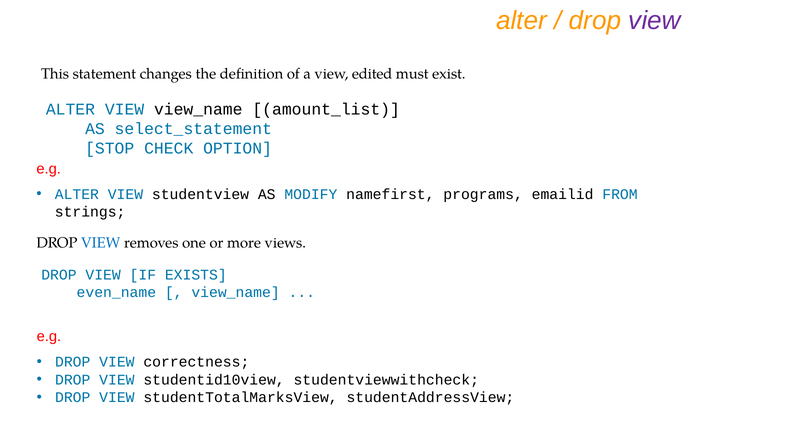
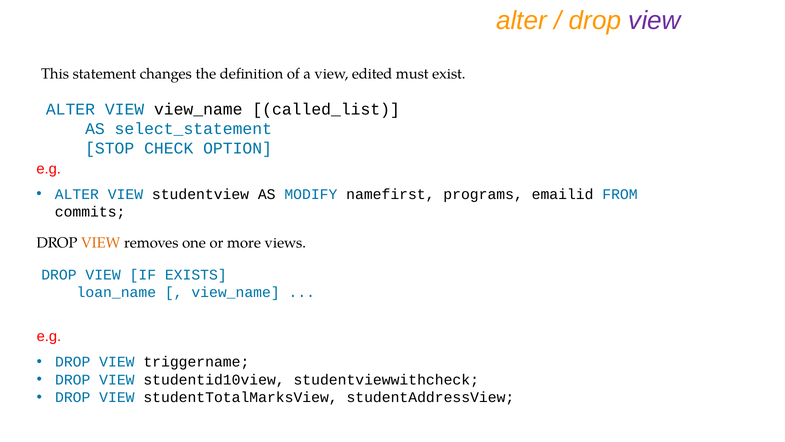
amount_list: amount_list -> called_list (326, 109)
strings: strings -> commits (90, 212)
VIEW colour: blue -> orange (101, 243)
even_name: even_name -> loan_name (116, 292)
correctness: correctness -> triggername (196, 362)
